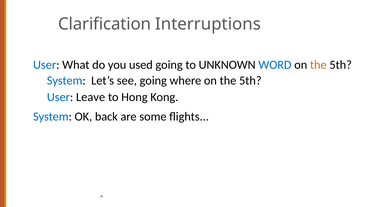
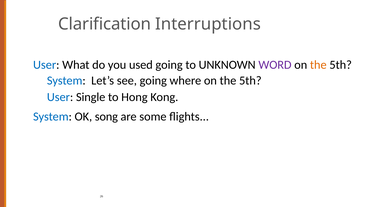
WORD colour: blue -> purple (275, 65)
Leave: Leave -> Single (91, 97)
back: back -> song (106, 116)
